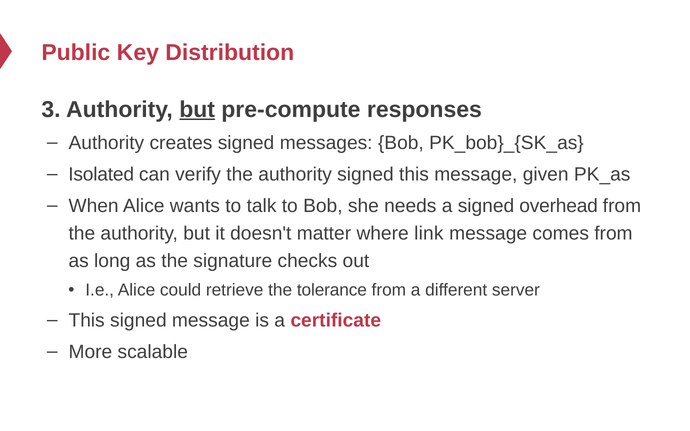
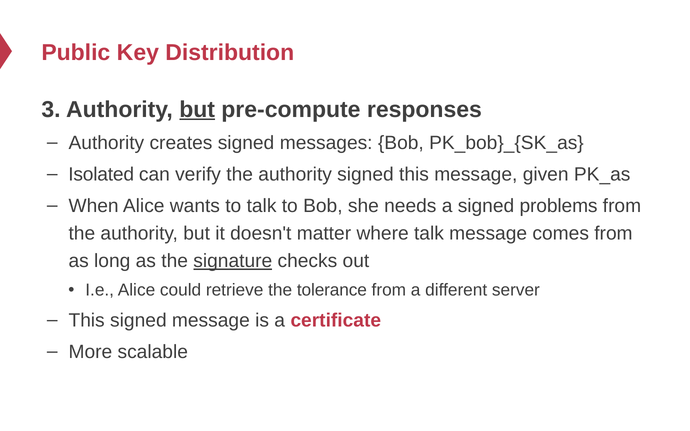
overhead: overhead -> problems (559, 206)
where link: link -> talk (429, 234)
signature underline: none -> present (233, 261)
